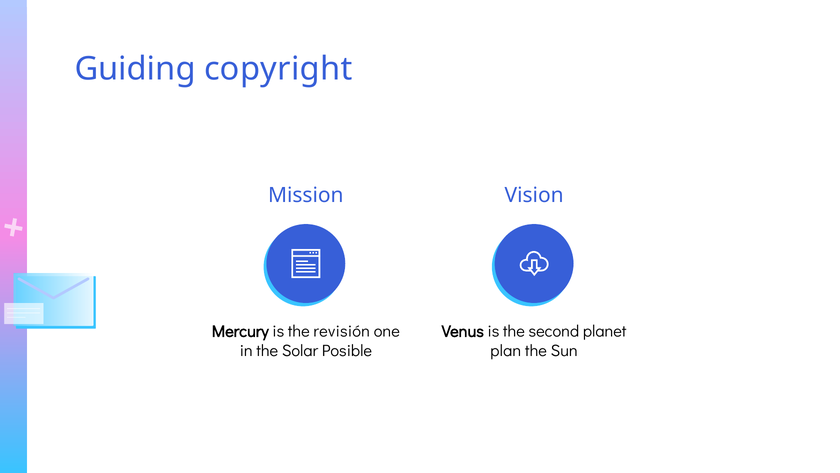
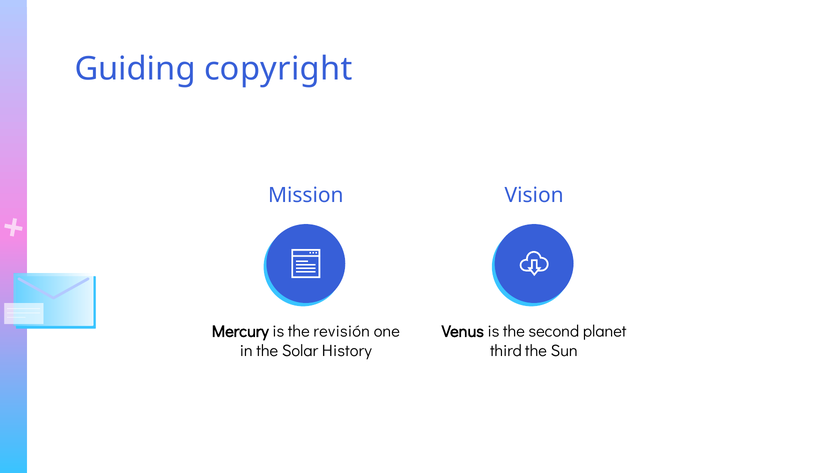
Posible: Posible -> History (347, 351)
plan: plan -> third (506, 351)
